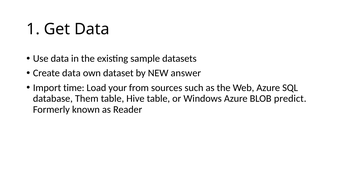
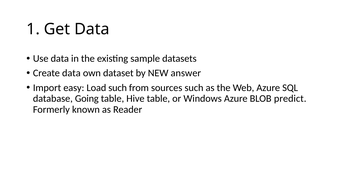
time: time -> easy (74, 88)
Load your: your -> such (118, 88)
Them: Them -> Going (87, 99)
